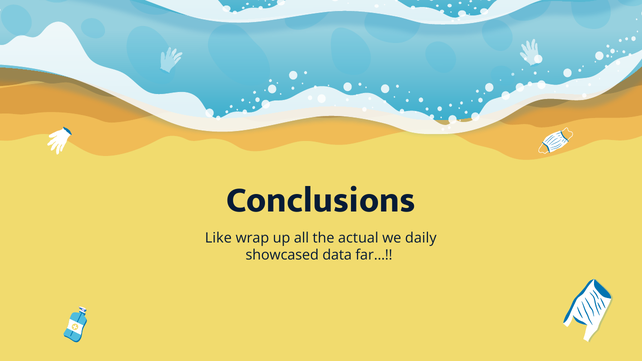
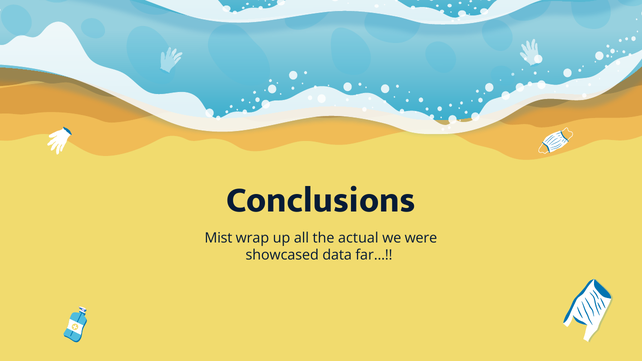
Like: Like -> Mist (219, 238)
daily: daily -> were (421, 238)
